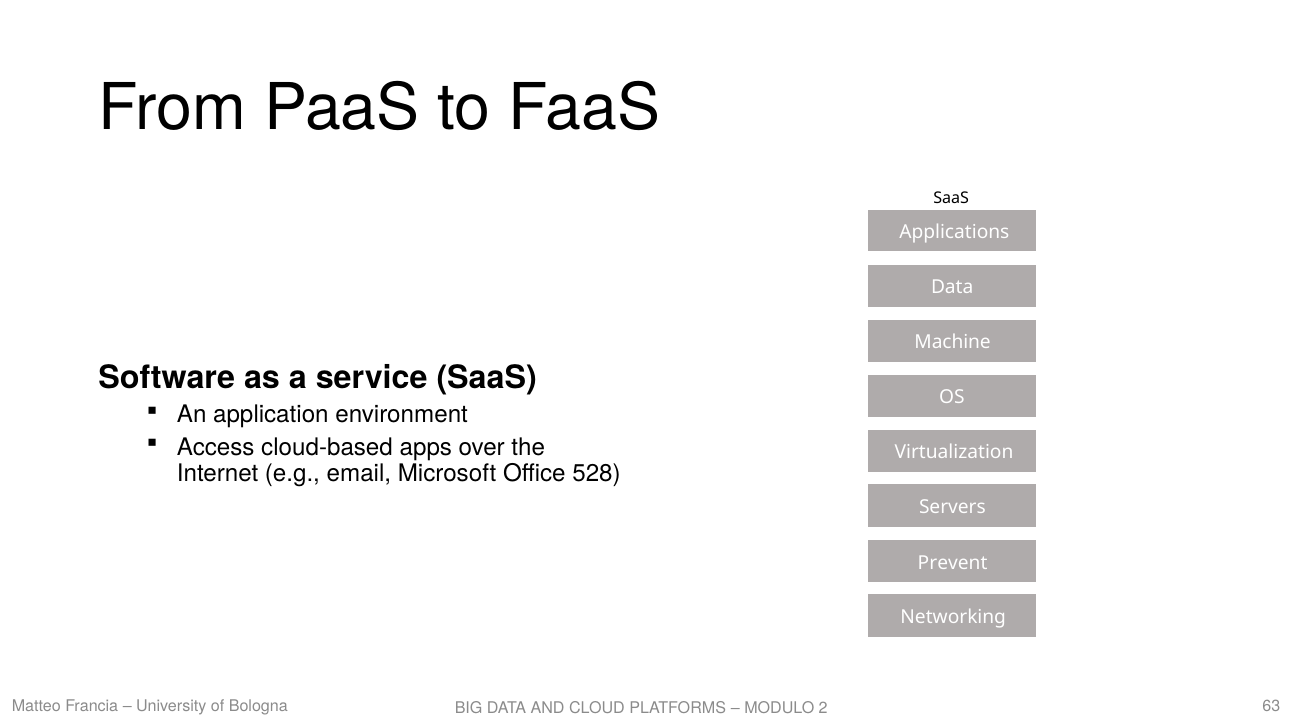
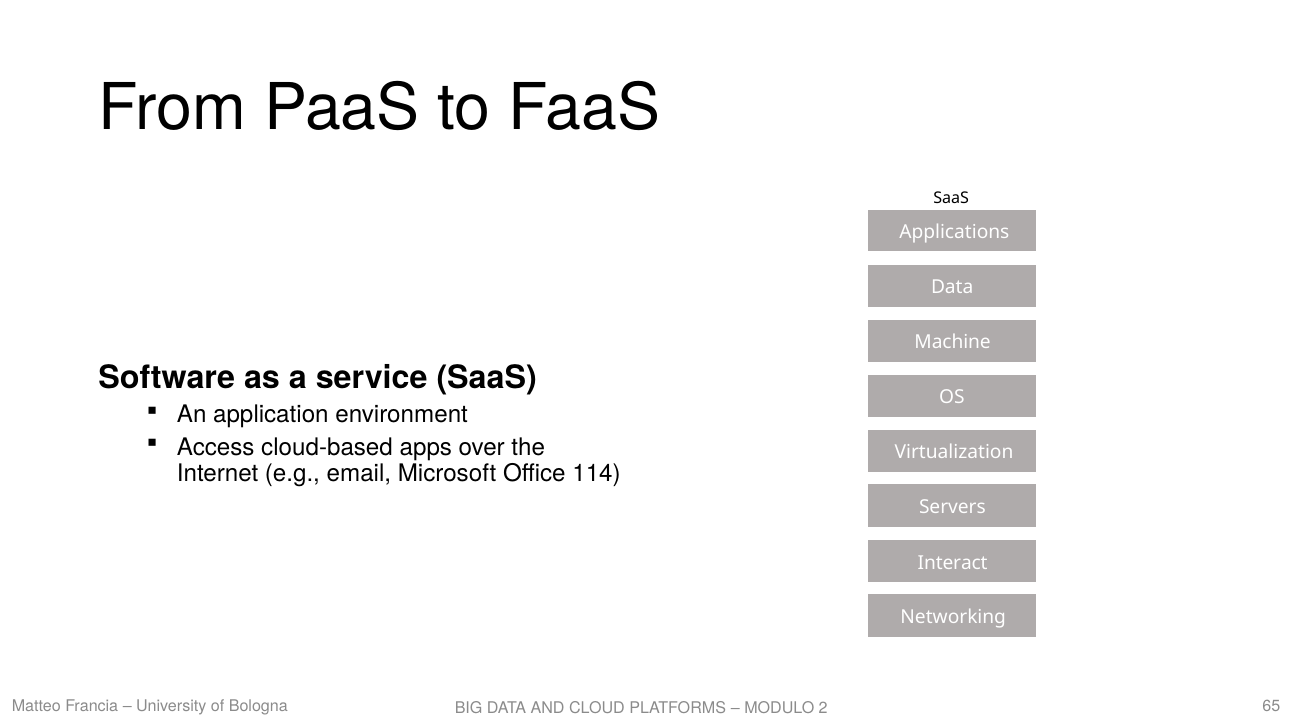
528: 528 -> 114 (597, 473)
Prevent: Prevent -> Interact (953, 562)
63: 63 -> 65 (1271, 706)
